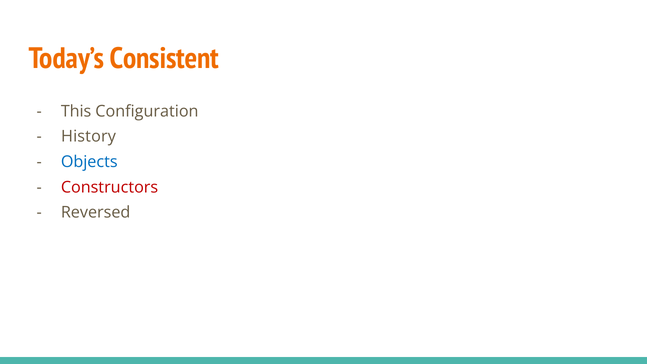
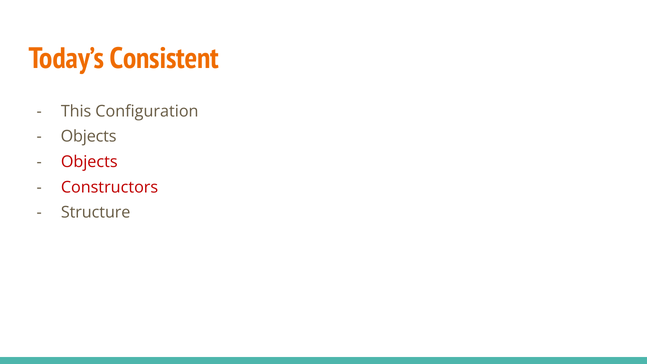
History: History -> Objects (89, 137)
Objects colour: blue -> red (89, 162)
Reversed: Reversed -> Structure (96, 212)
